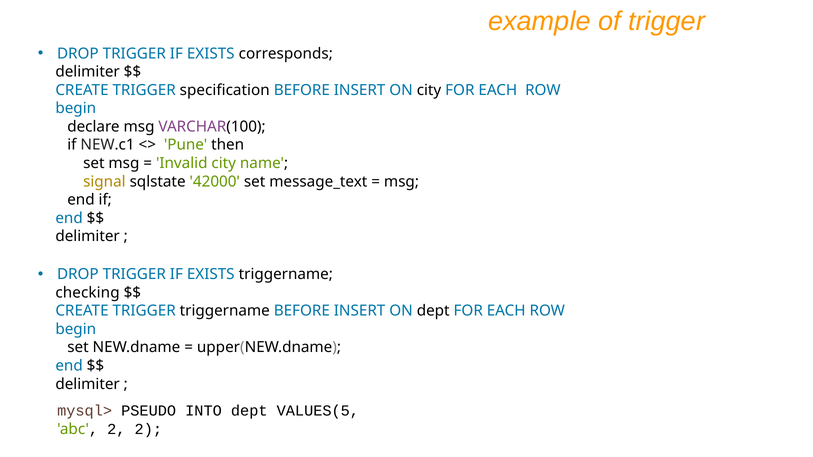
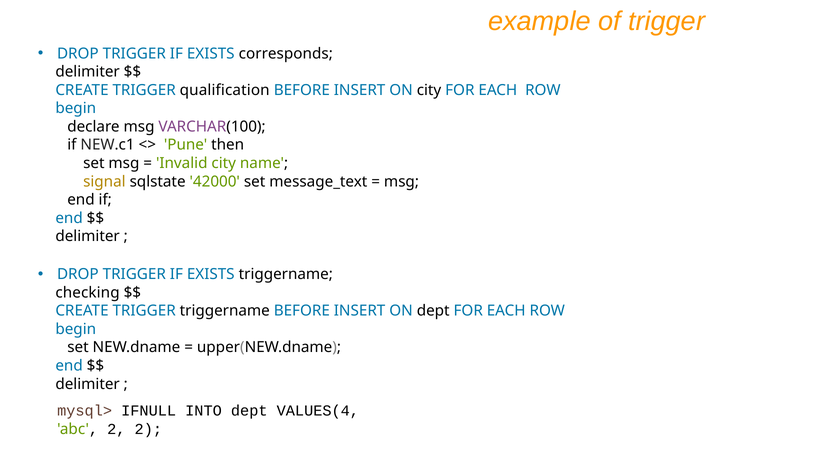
specification: specification -> qualification (225, 90)
PSEUDO: PSEUDO -> IFNULL (149, 411)
VALUES(5: VALUES(5 -> VALUES(4 (318, 411)
